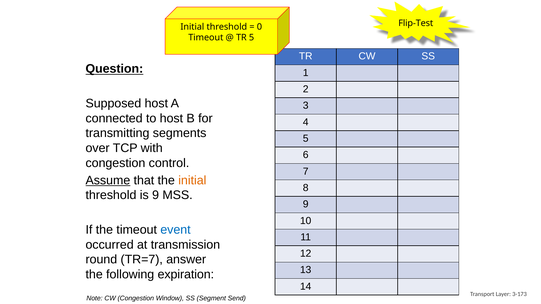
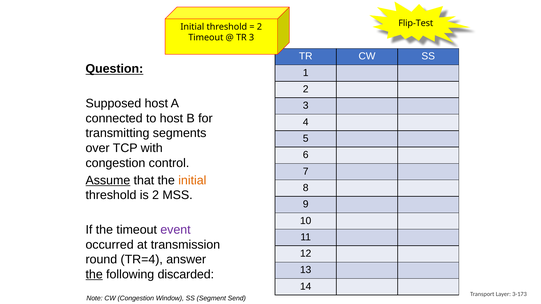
0: 0 -> 2 (259, 27)
TR 5: 5 -> 3 (252, 38)
is 9: 9 -> 2 (156, 195)
event colour: blue -> purple (175, 230)
TR=7: TR=7 -> TR=4 (142, 260)
the underline: none -> present (94, 275)
expiration: expiration -> discarded (186, 275)
